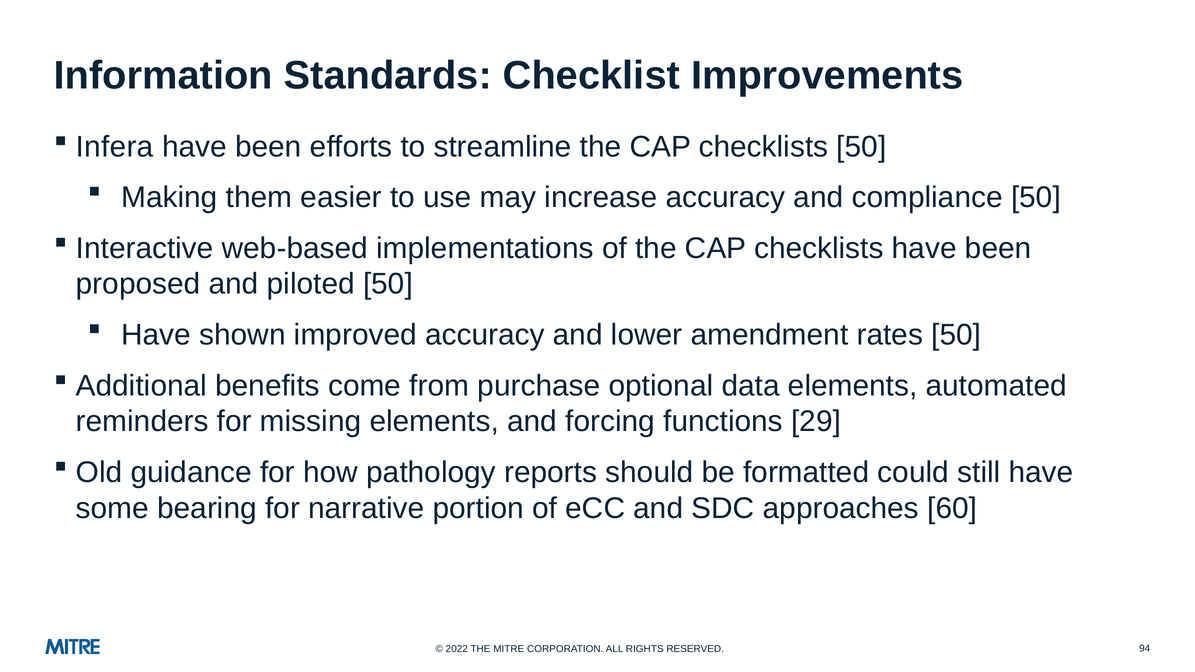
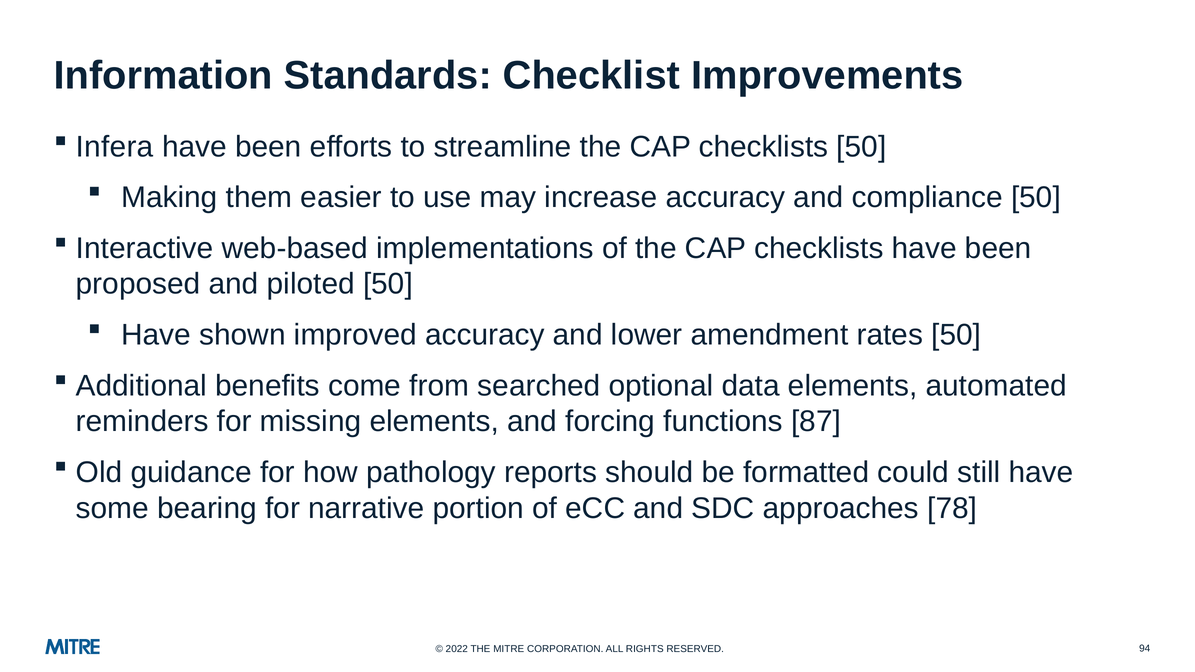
purchase: purchase -> searched (539, 386)
29: 29 -> 87 (816, 422)
60: 60 -> 78 (952, 508)
